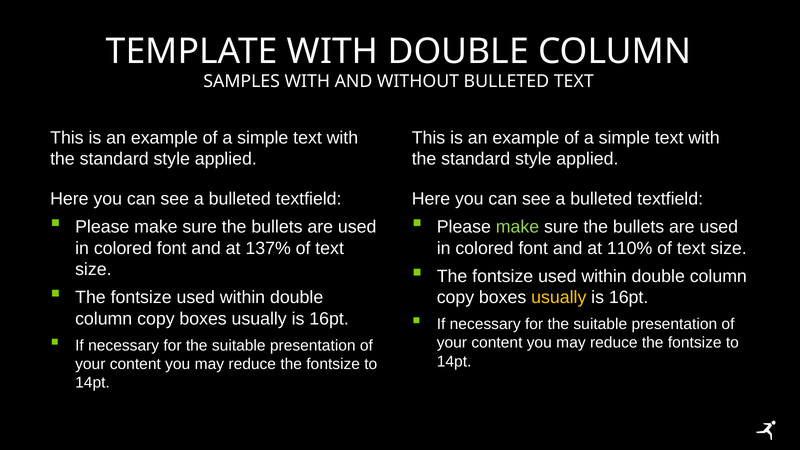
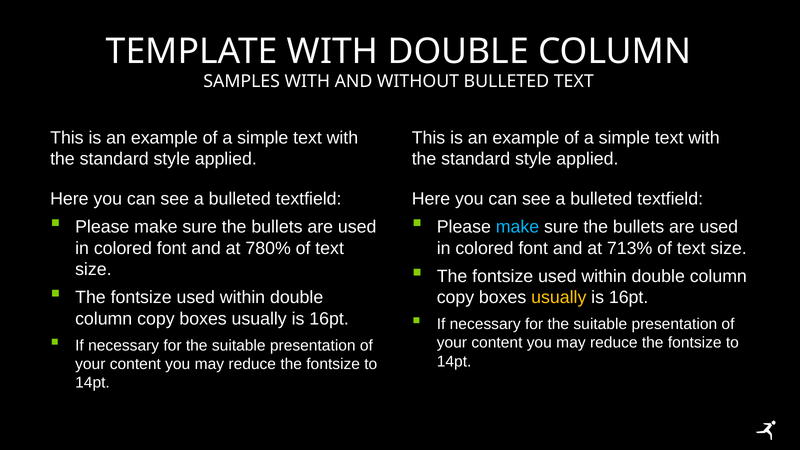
make colour: light green -> light blue (517, 227)
137%: 137% -> 780% (268, 248)
110%: 110% -> 713% (630, 248)
